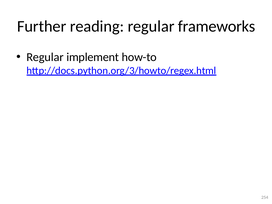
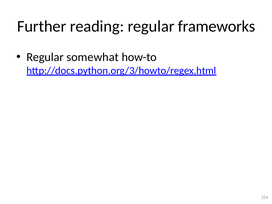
implement: implement -> somewhat (93, 57)
